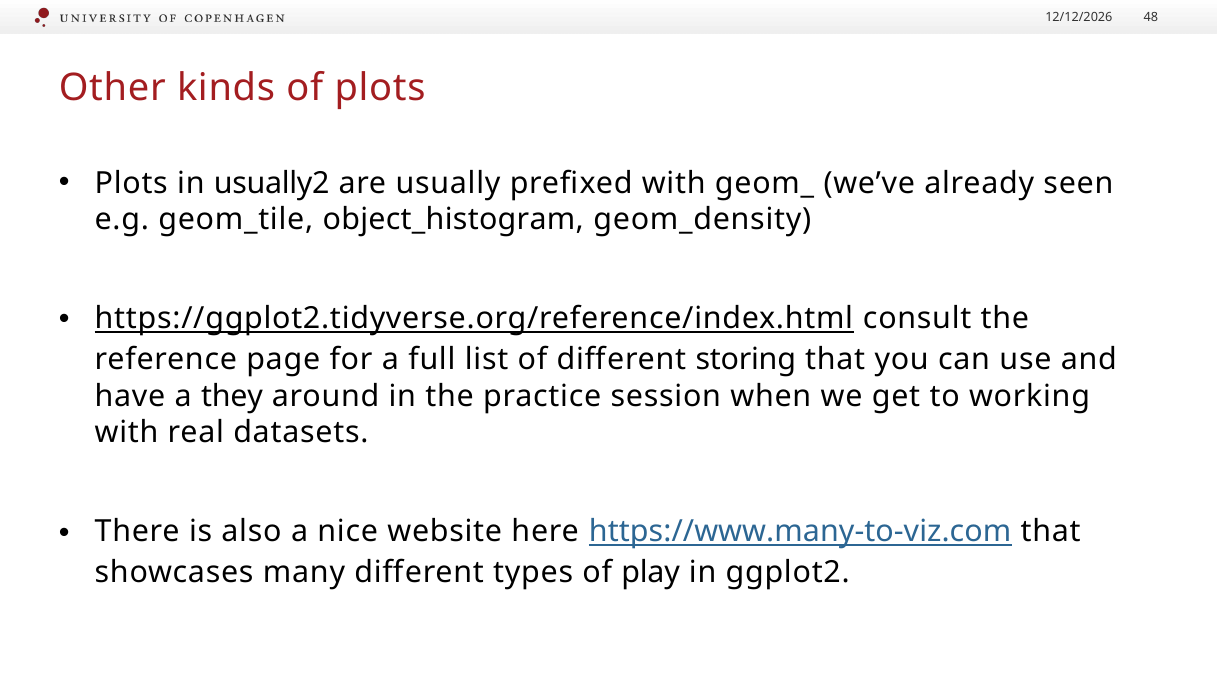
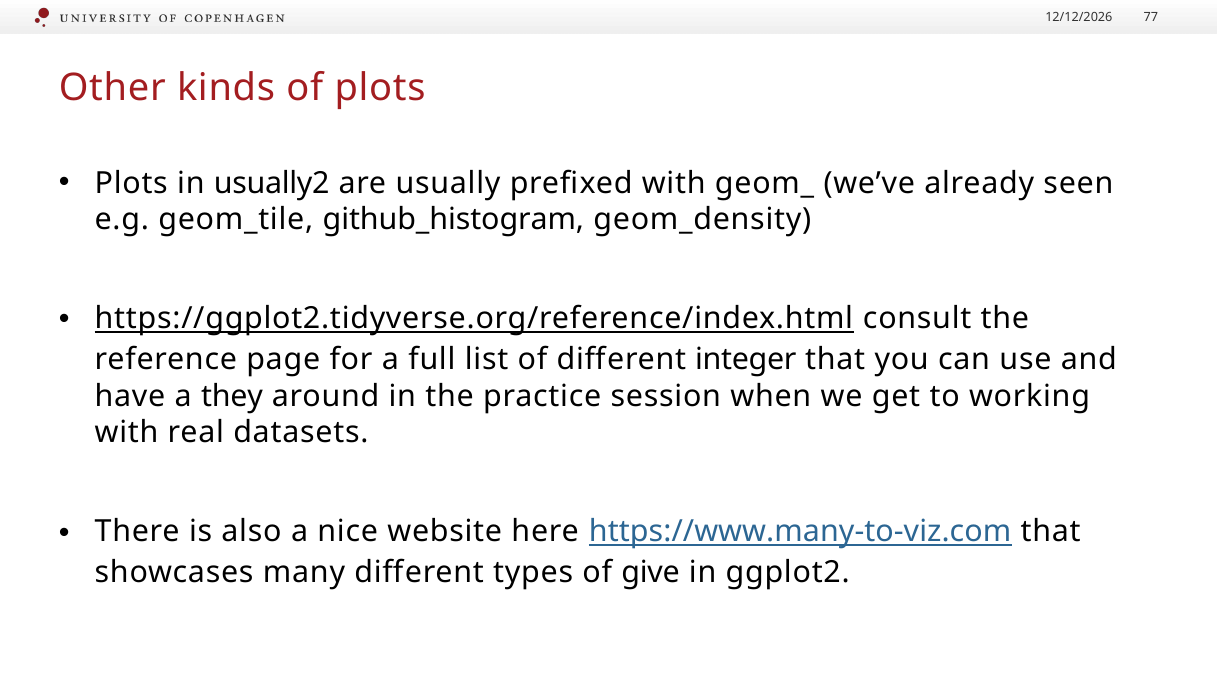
48: 48 -> 77 (1151, 17)
object_histogram: object_histogram -> github_histogram (453, 219)
storing: storing -> integer (746, 359)
play: play -> give (651, 572)
